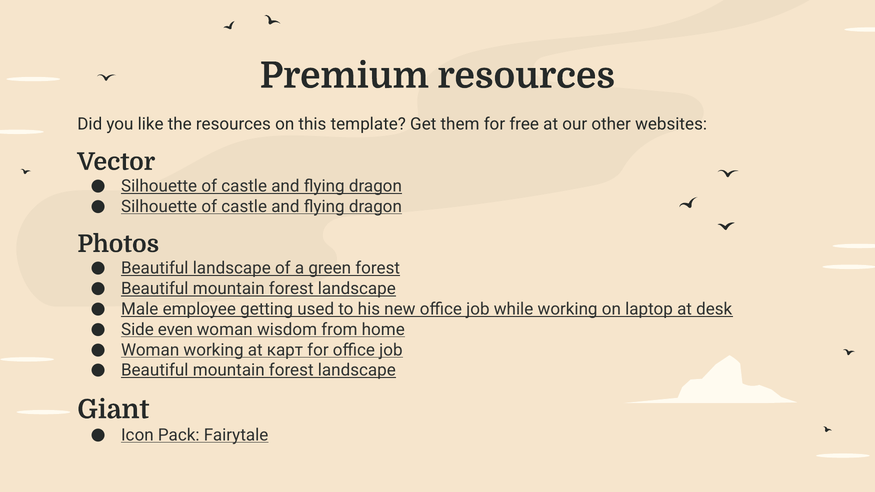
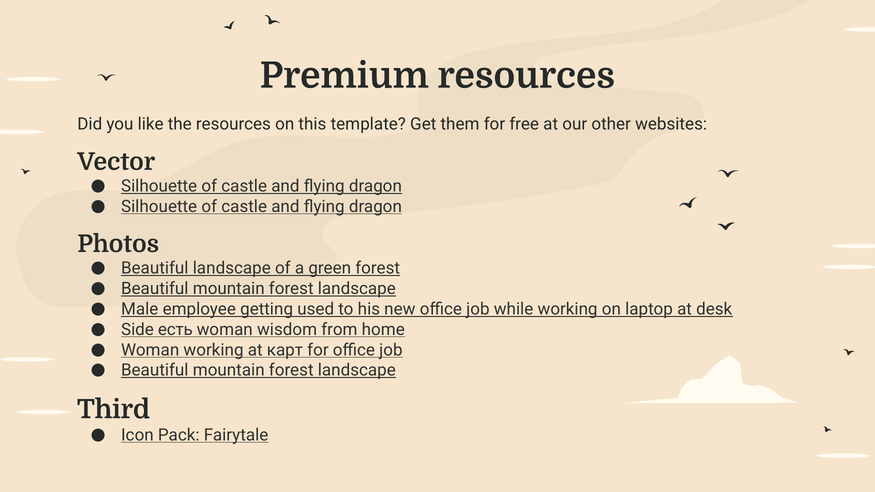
even: even -> есть (175, 330)
Giant: Giant -> Third (113, 410)
